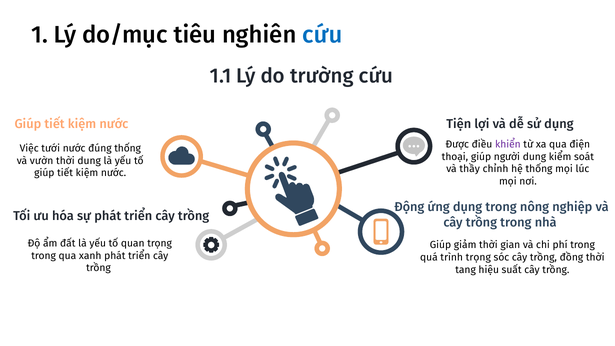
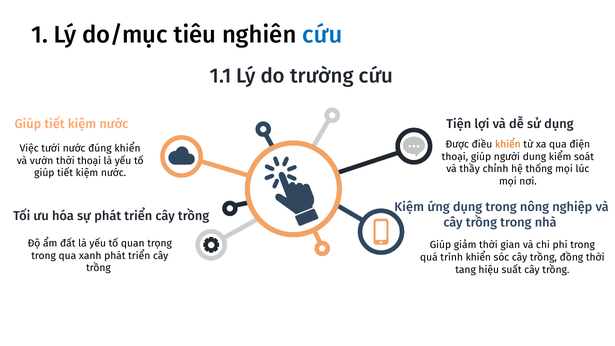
khiển colour: purple -> orange (508, 144)
đúng thống: thống -> khiển (127, 148)
thời dung: dung -> thoại (89, 161)
Động: Động -> Kiệm (409, 207)
trình trọng: trọng -> khiển (478, 257)
